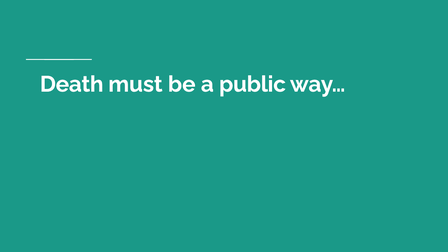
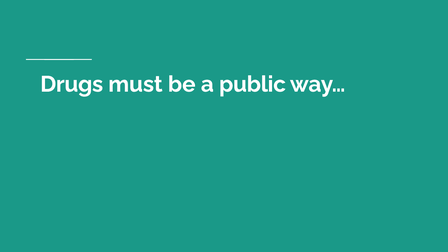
Death: Death -> Drugs (72, 84)
